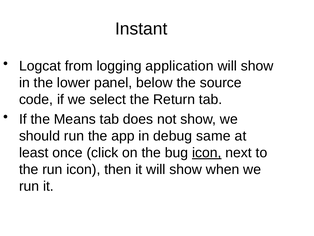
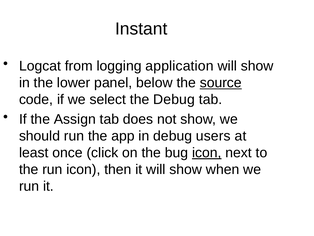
source underline: none -> present (221, 83)
the Return: Return -> Debug (174, 99)
Means: Means -> Assign (75, 119)
same: same -> users (213, 136)
